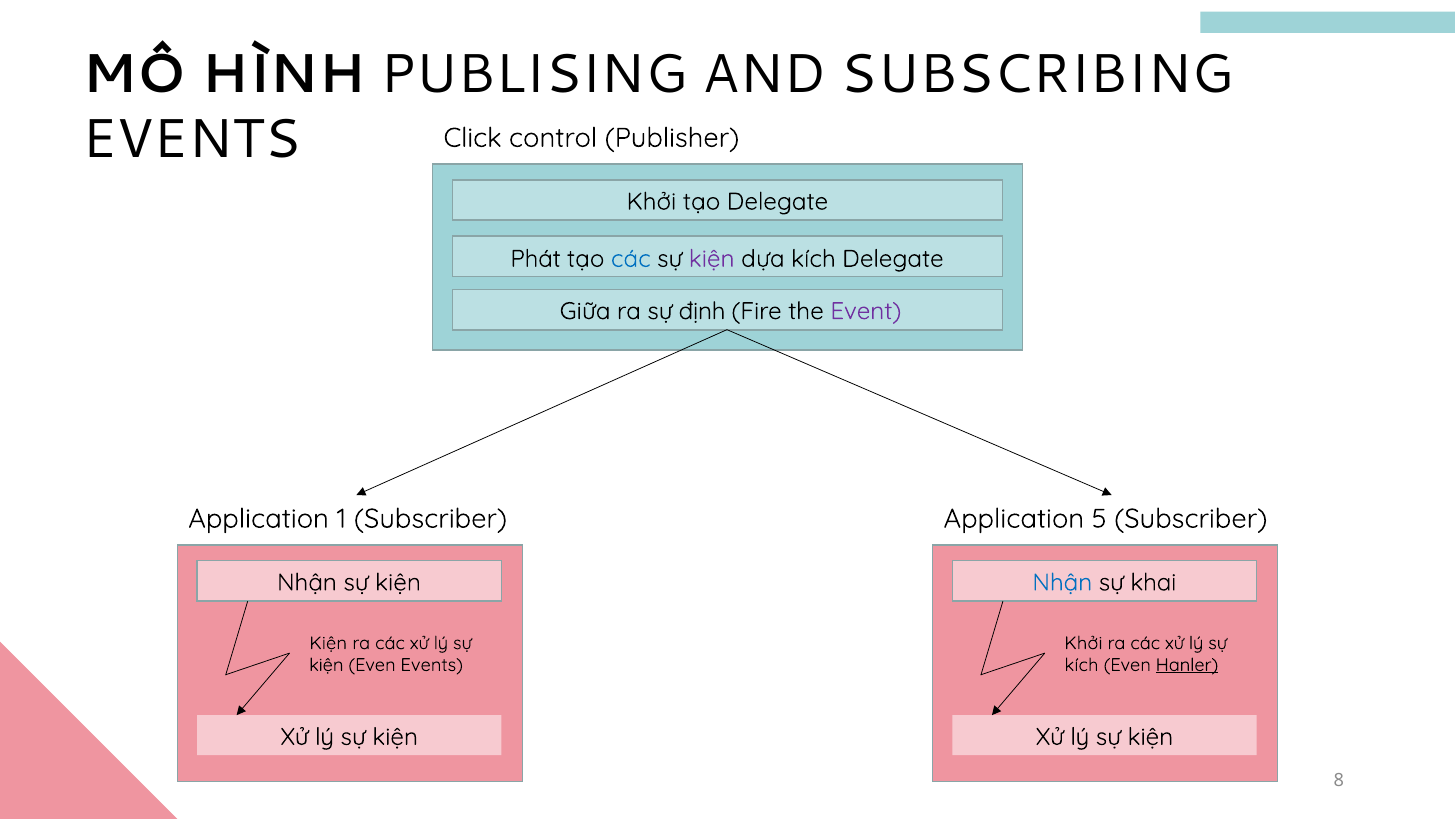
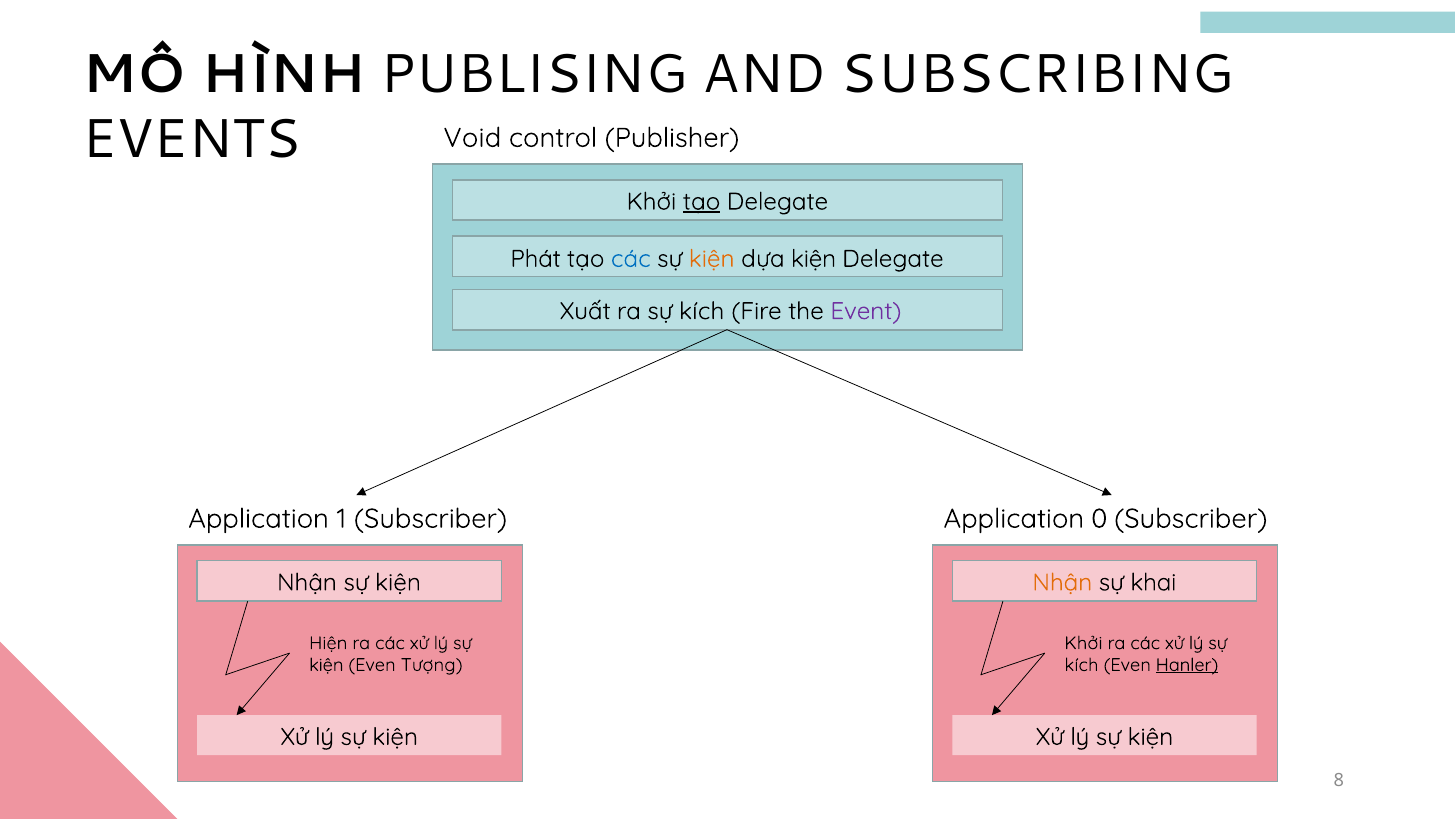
Click: Click -> Void (472, 138)
tạo underline: none -> present (702, 201)
kiện colour: purple -> orange (712, 259)
dựa kích: kích -> kiện (814, 259)
Giữa: Giữa -> Xuất (585, 311)
ra sự định: định -> kích (702, 311)
5: 5 -> 0 (1099, 518)
Nhận colour: blue -> orange (1062, 582)
Kiện: Kiện -> Hiện (328, 643)
Even Events: Events -> Tượng (432, 665)
